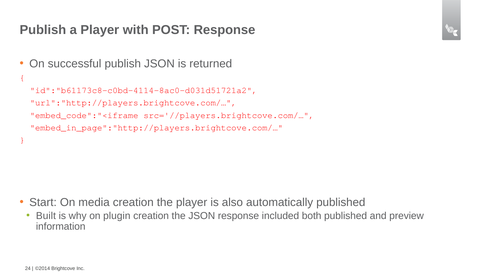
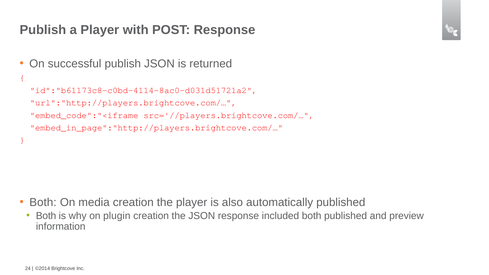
Start: Start -> Both (43, 202)
Built: Built -> Both (46, 216)
